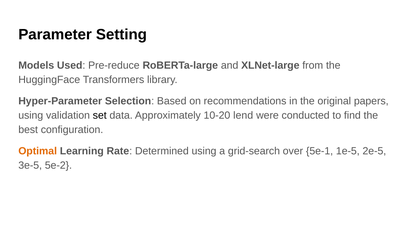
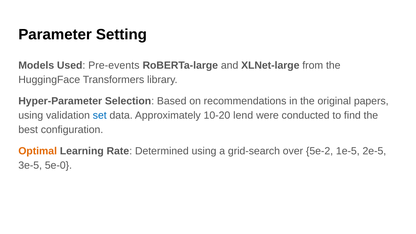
Pre-reduce: Pre-reduce -> Pre-events (114, 65)
set colour: black -> blue (100, 115)
5e-1: 5e-1 -> 5e-2 (320, 151)
5e-2: 5e-2 -> 5e-0 (58, 165)
